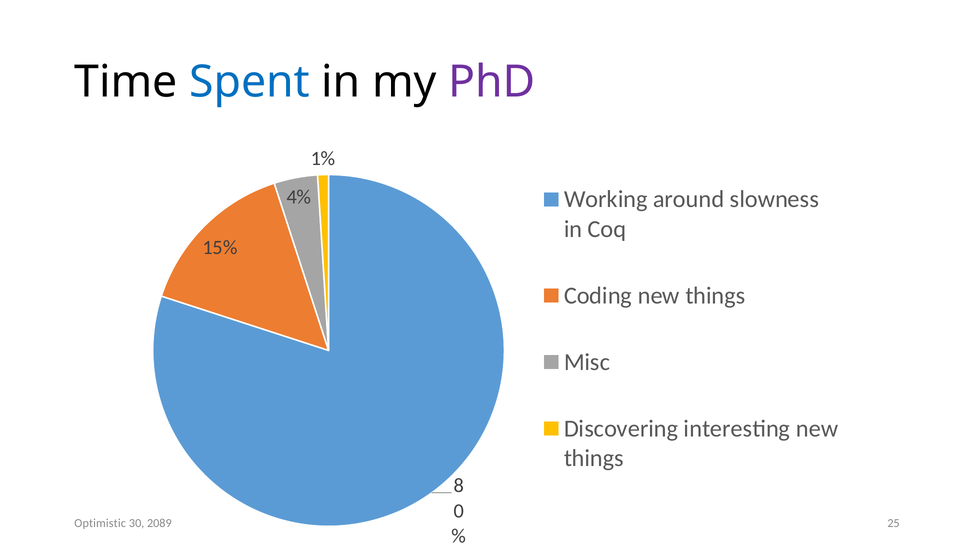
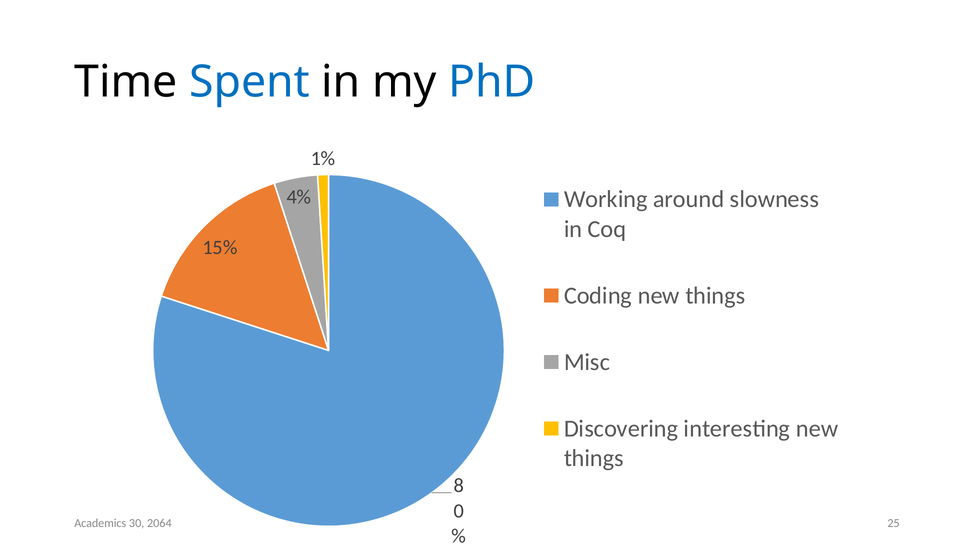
PhD colour: purple -> blue (492, 82)
Optimistic: Optimistic -> Academics (100, 523)
2089: 2089 -> 2064 (159, 523)
